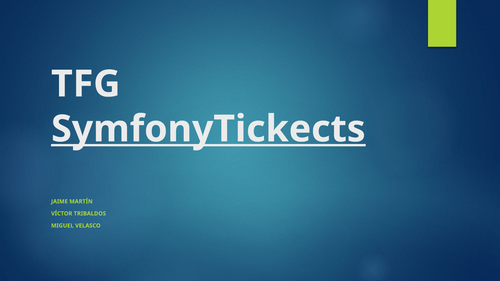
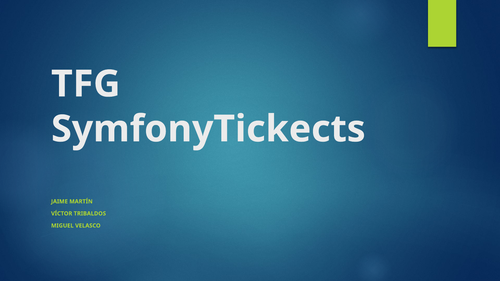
SymfonyTickects underline: present -> none (208, 129)
